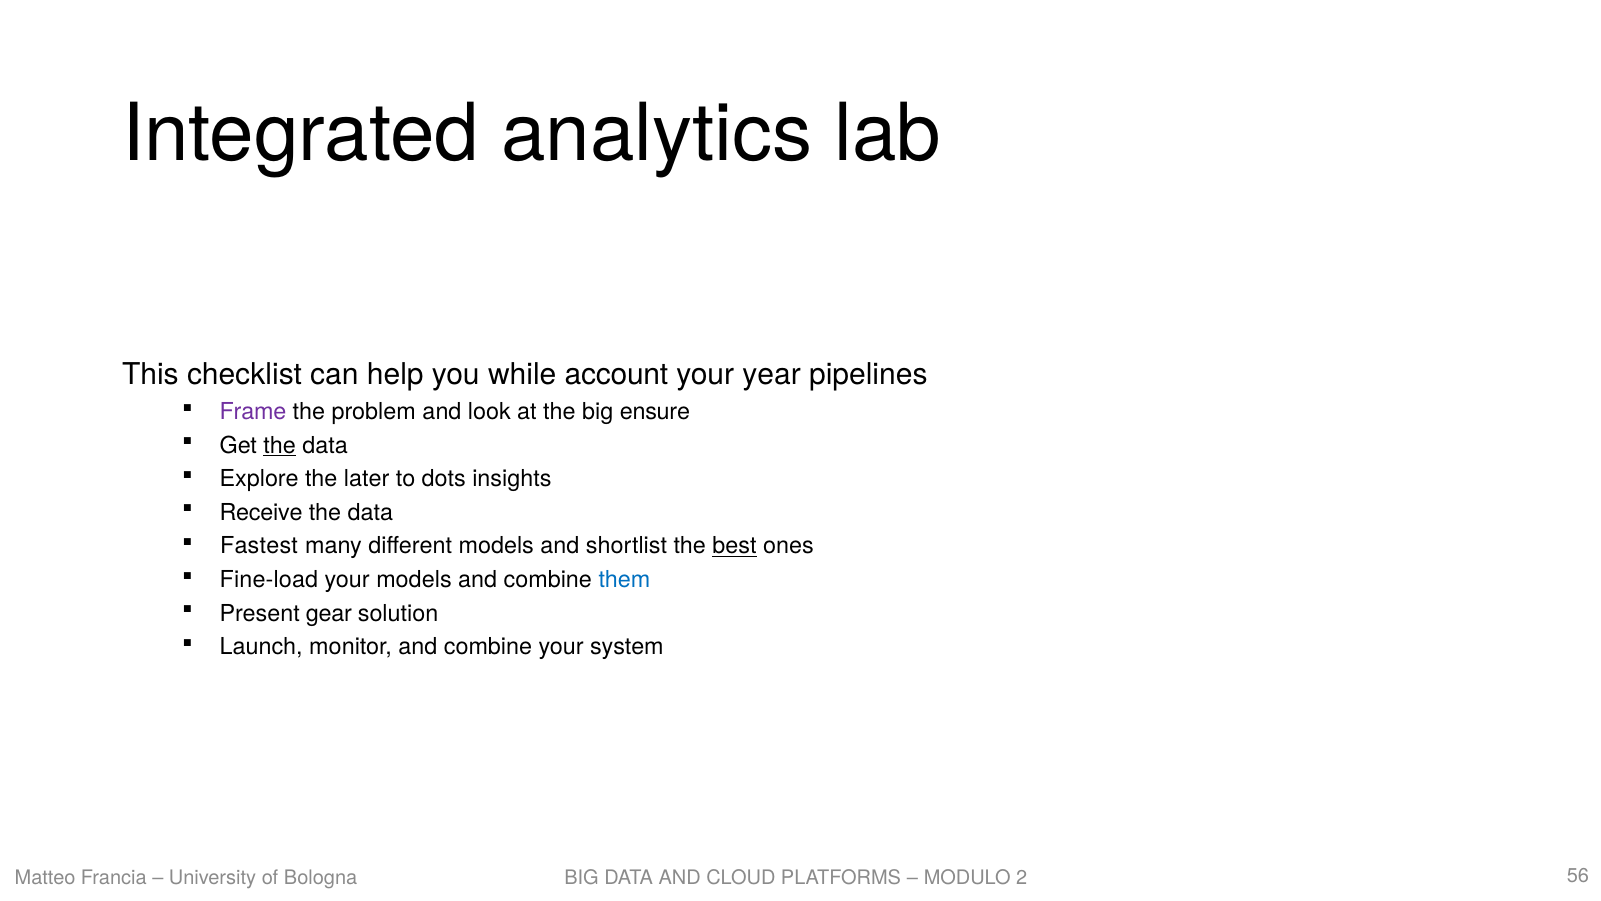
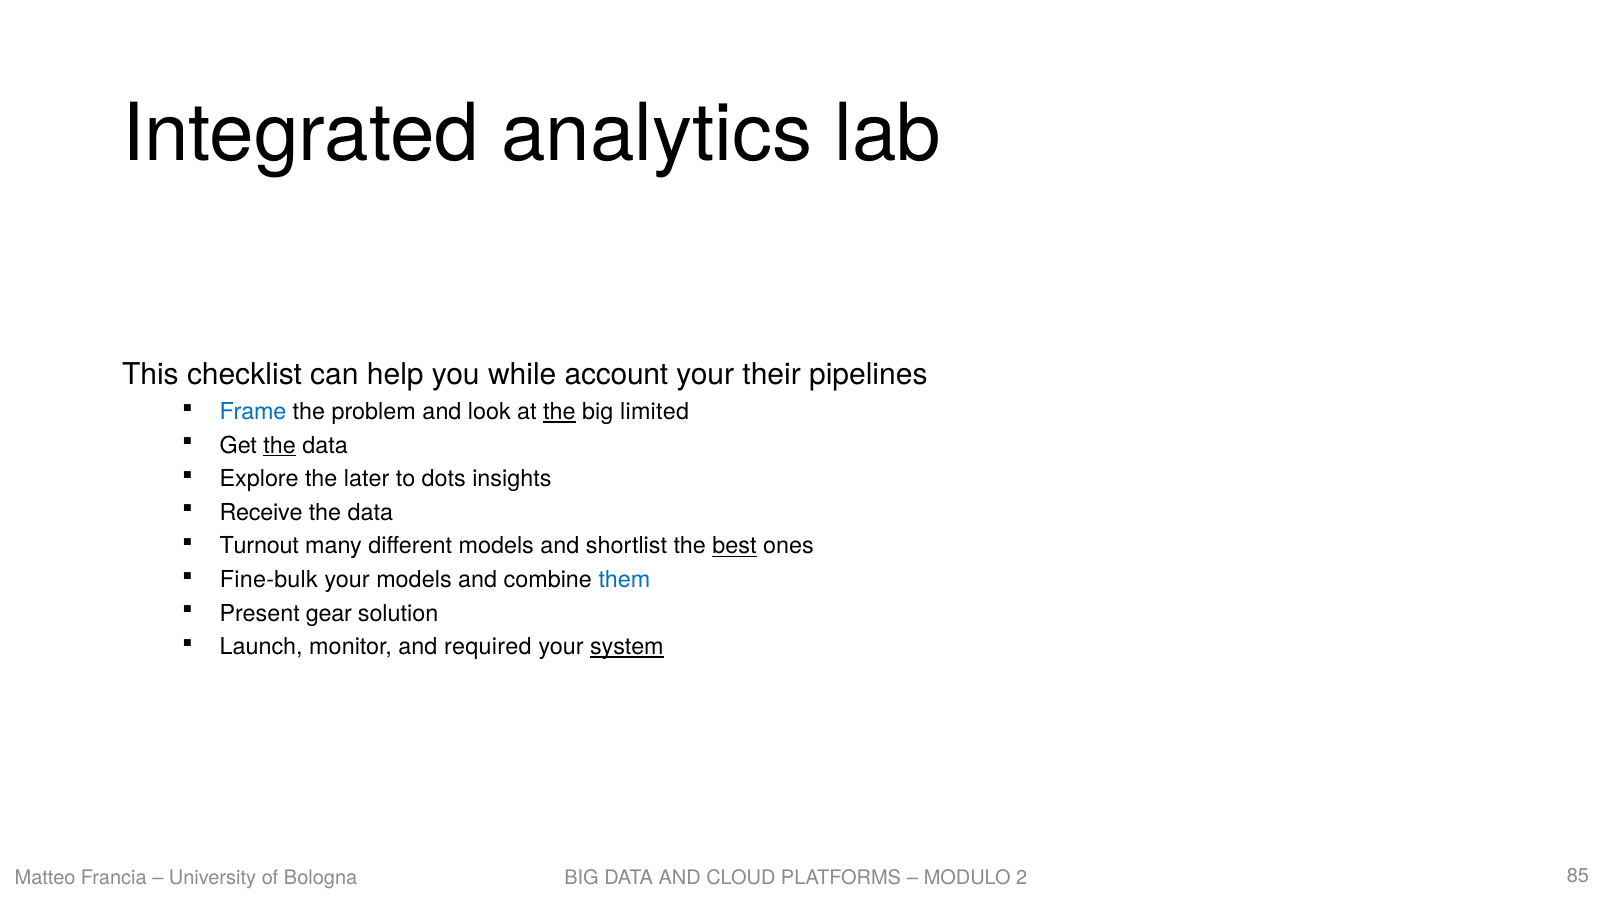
year: year -> their (772, 375)
Frame colour: purple -> blue (253, 412)
the underline: none -> present (559, 412)
ensure: ensure -> limited (655, 412)
Fastest: Fastest -> Turnout (259, 546)
Fine-load: Fine-load -> Fine-bulk (269, 580)
monitor and combine: combine -> required (488, 647)
system underline: none -> present (627, 647)
56: 56 -> 85 (1578, 876)
